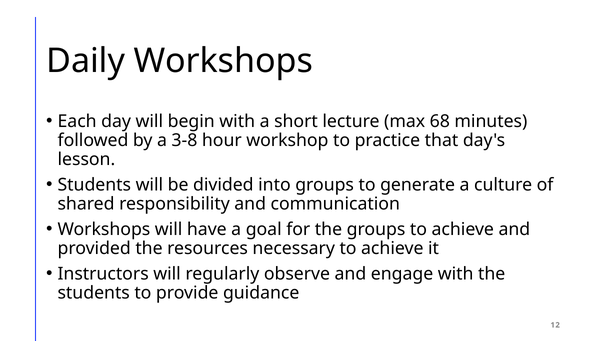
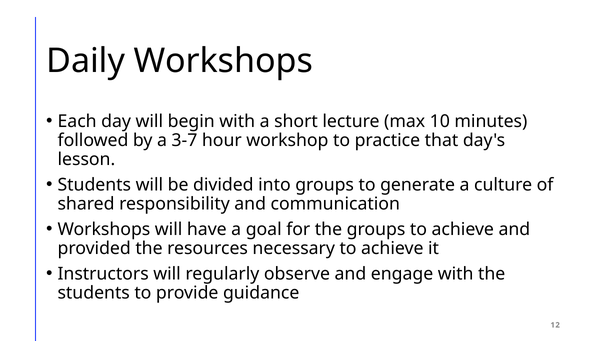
68: 68 -> 10 (440, 121)
3-8: 3-8 -> 3-7 (184, 140)
